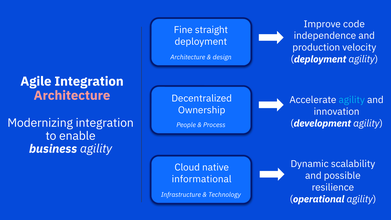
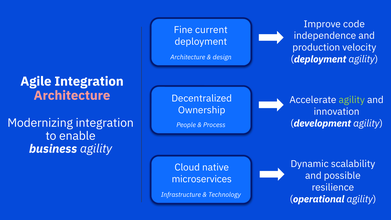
straight: straight -> current (211, 30)
agility colour: light blue -> light green (352, 100)
informational: informational -> microservices (202, 179)
